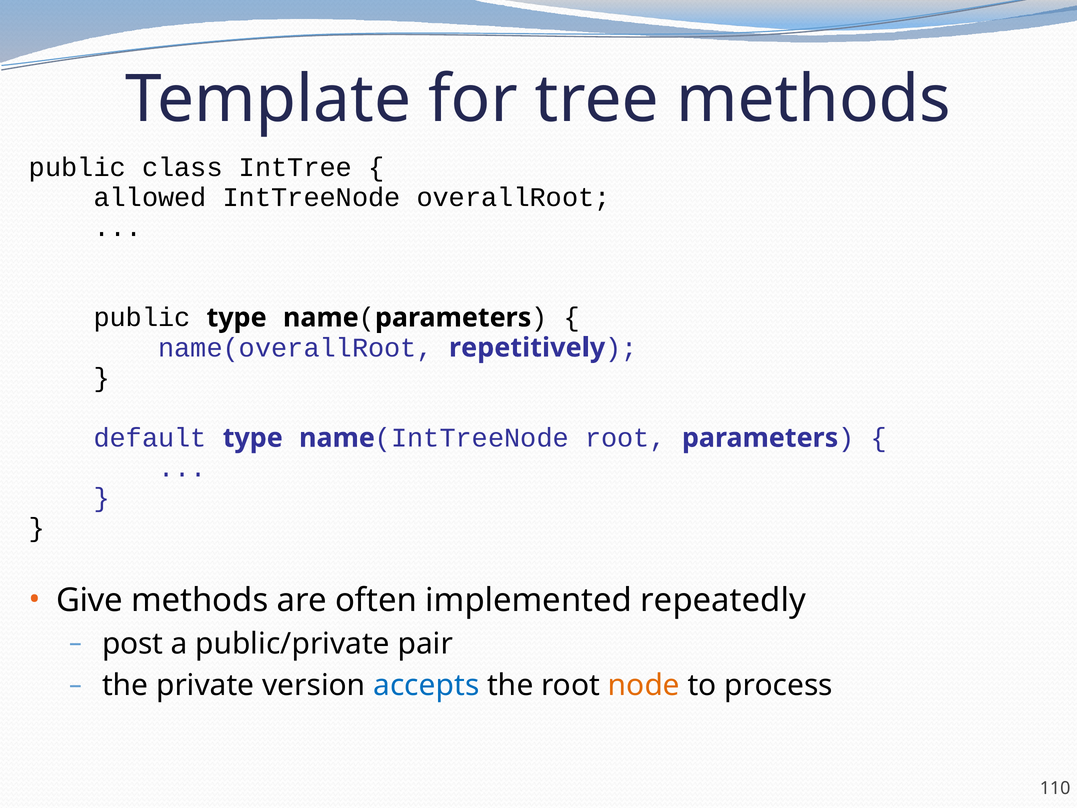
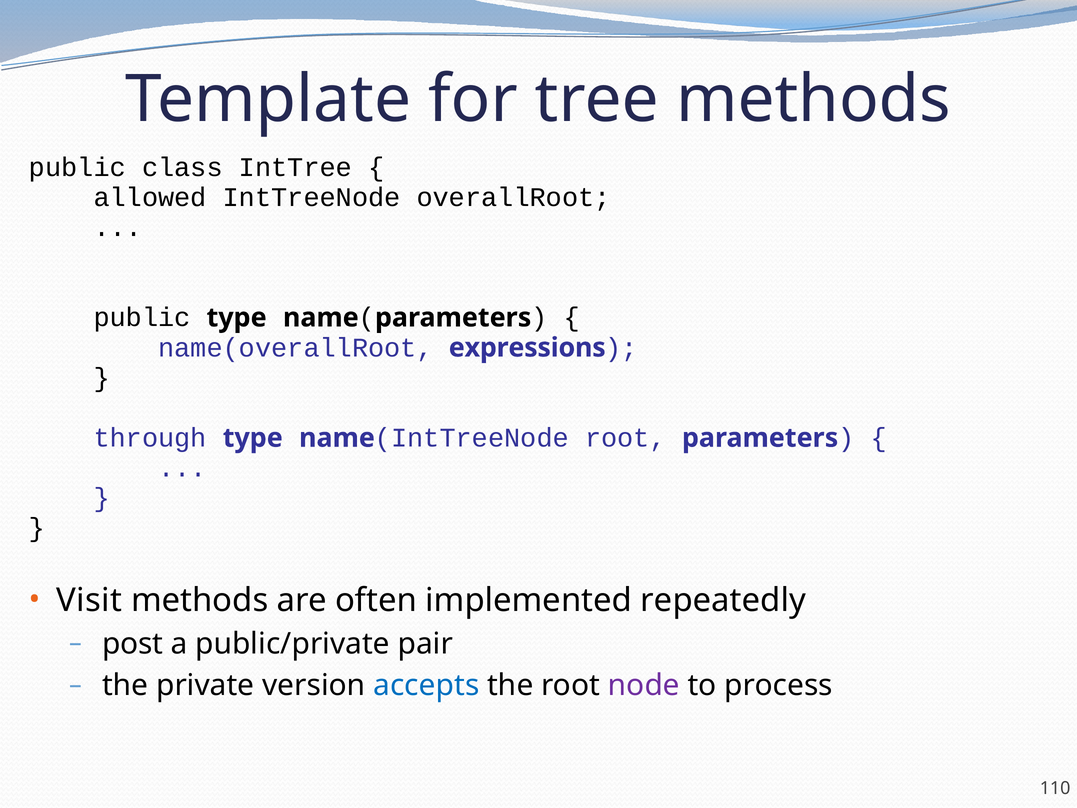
repetitively: repetitively -> expressions (527, 348)
default: default -> through (150, 438)
Give: Give -> Visit (89, 600)
node colour: orange -> purple (644, 685)
